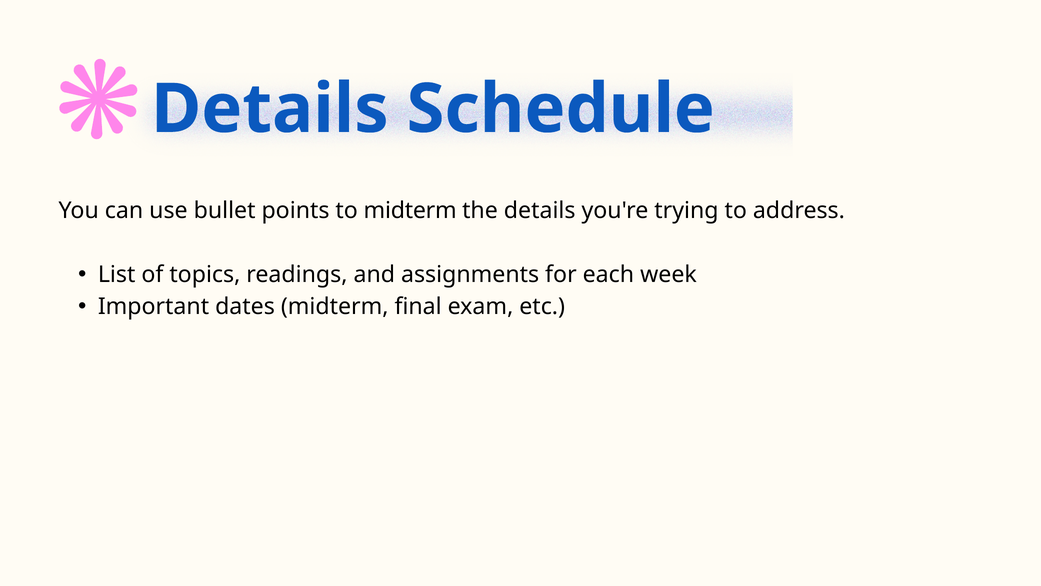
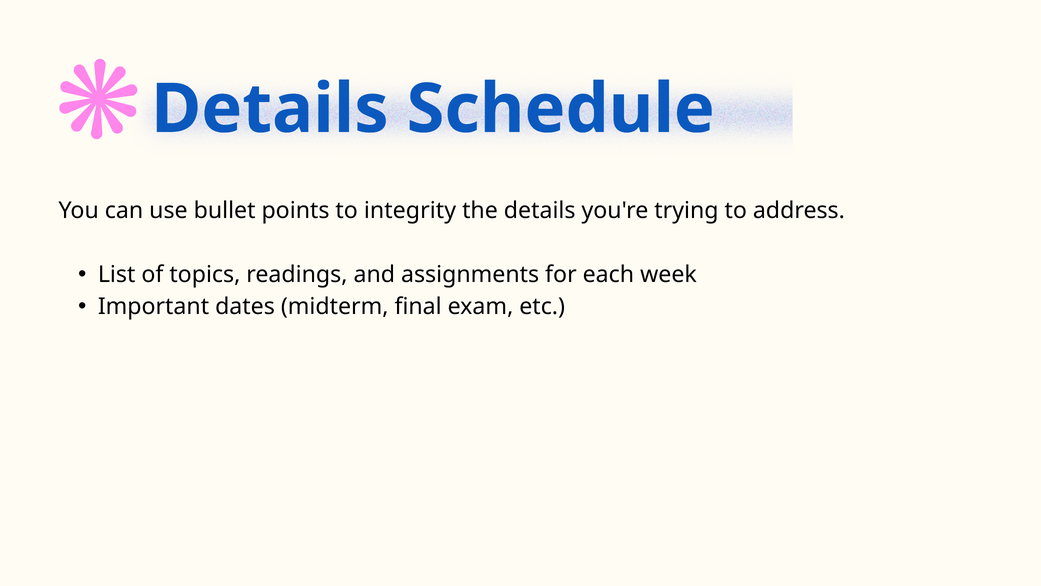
to midterm: midterm -> integrity (410, 211)
